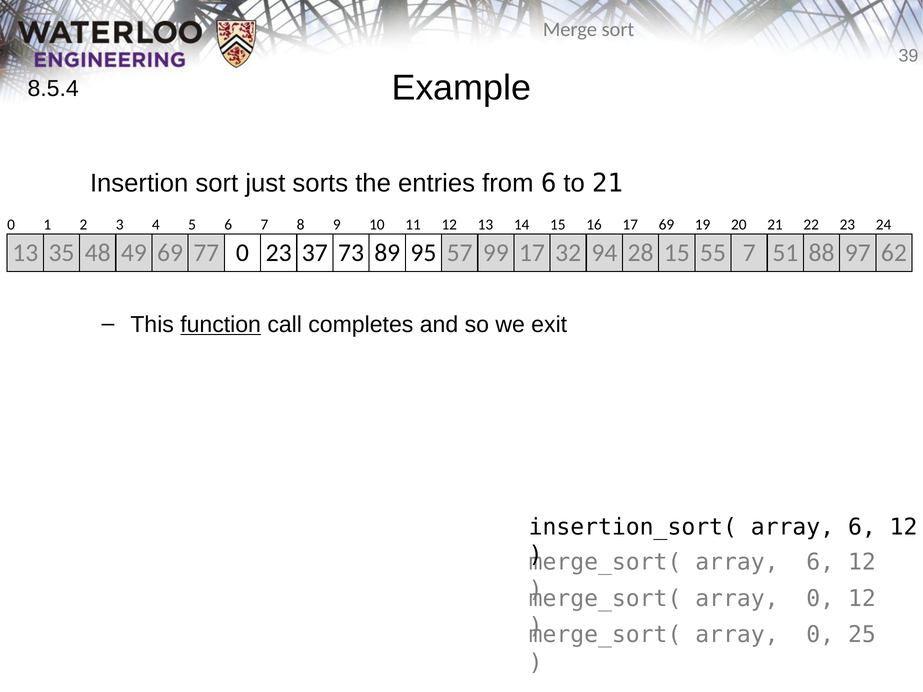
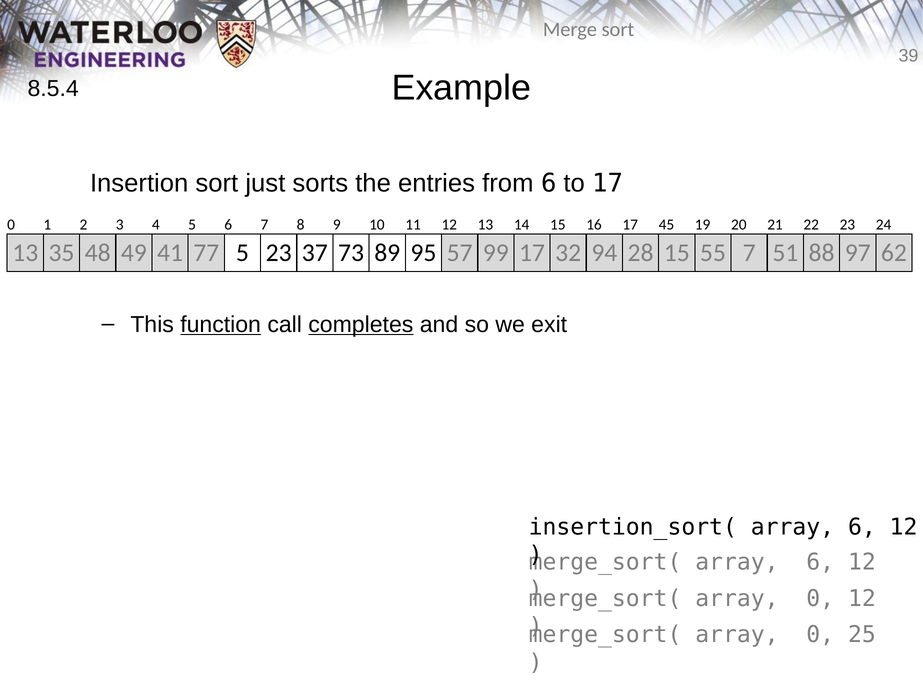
to 21: 21 -> 17 (608, 183)
17 69: 69 -> 45 (666, 225)
49 69: 69 -> 41 (170, 253)
77 0: 0 -> 5 (242, 253)
completes underline: none -> present (361, 325)
